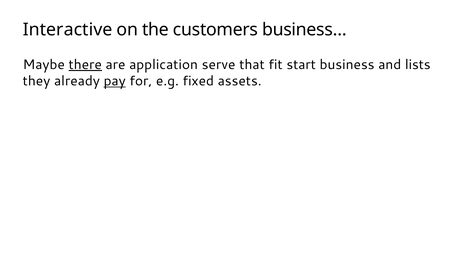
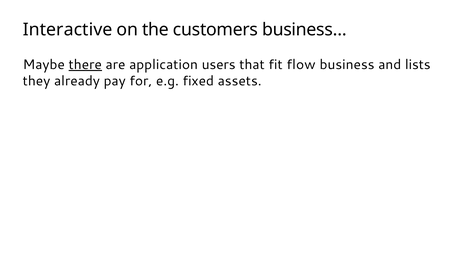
serve: serve -> users (219, 65)
start: start -> flow (301, 65)
pay underline: present -> none (115, 81)
